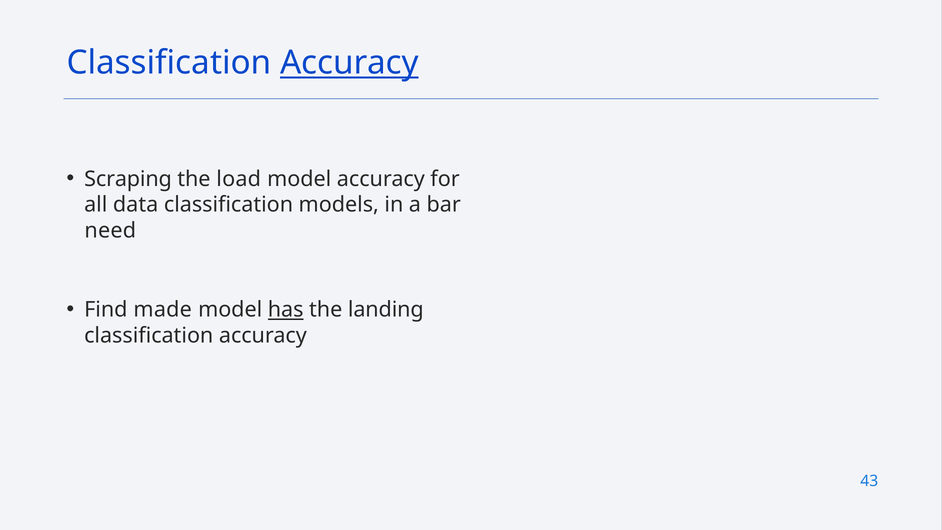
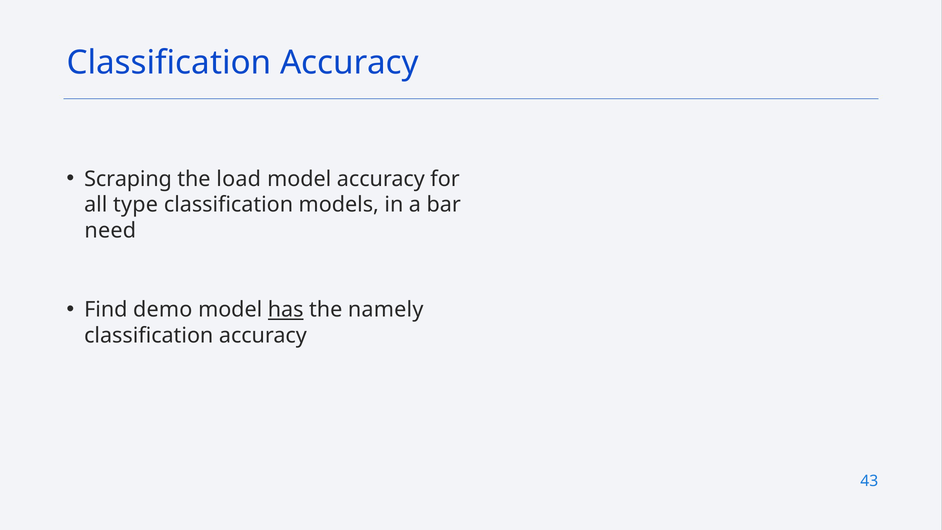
Accuracy underline: present -> none (349, 63)
data: data -> type (136, 205)
made: made -> demo (163, 310)
landing: landing -> namely (386, 310)
